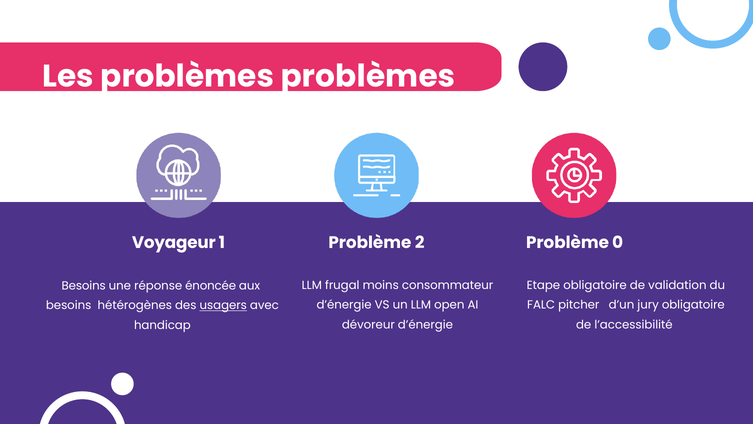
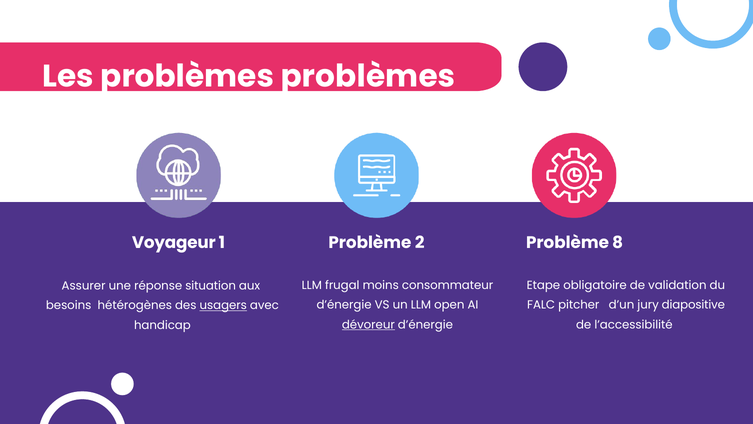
0: 0 -> 8 (618, 243)
Besoins: Besoins -> Assurer (84, 286)
énoncée: énoncée -> situation (211, 286)
jury obligatoire: obligatoire -> diapositive (693, 305)
dévoreur underline: none -> present (368, 324)
